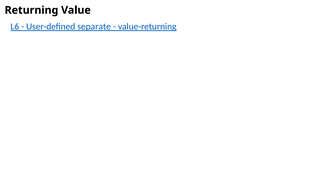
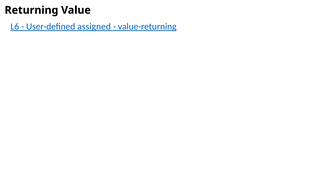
separate: separate -> assigned (94, 27)
